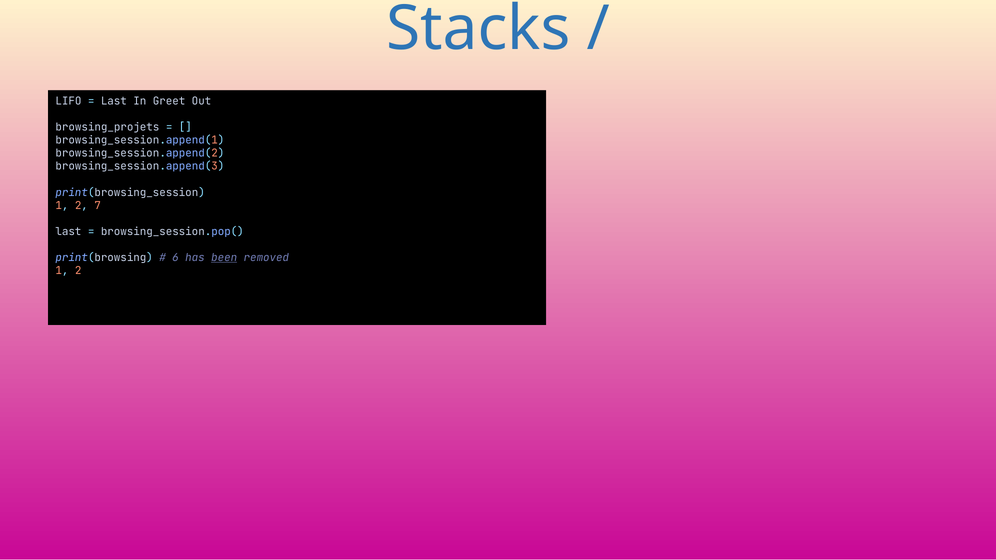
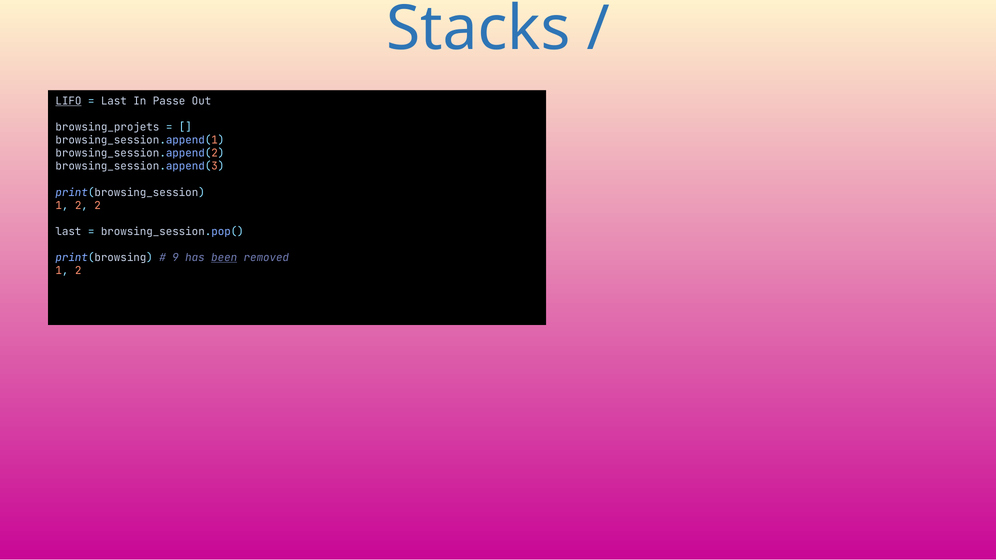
LIFO underline: none -> present (68, 101)
Greet: Greet -> Passe (169, 101)
2 7: 7 -> 2 (98, 206)
6: 6 -> 9 (175, 258)
